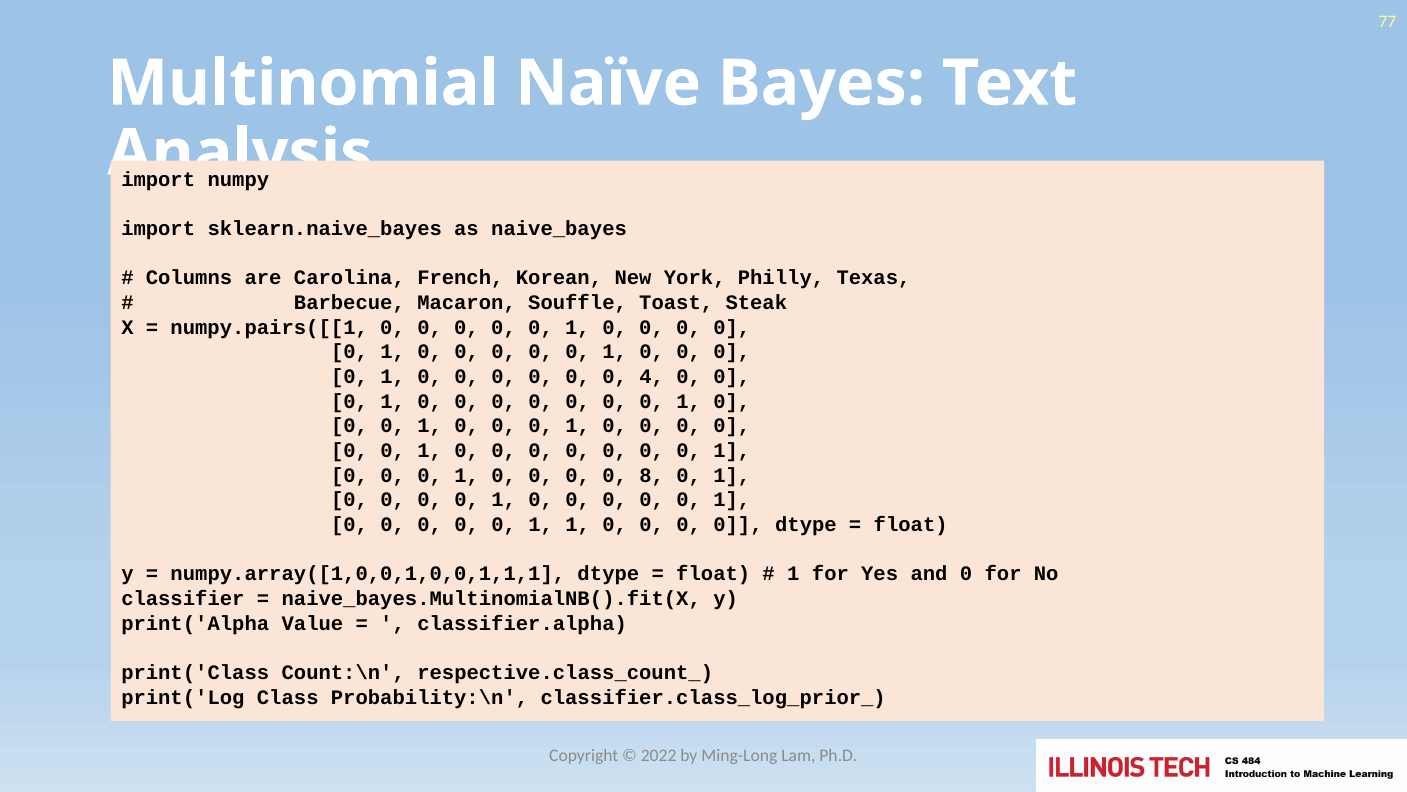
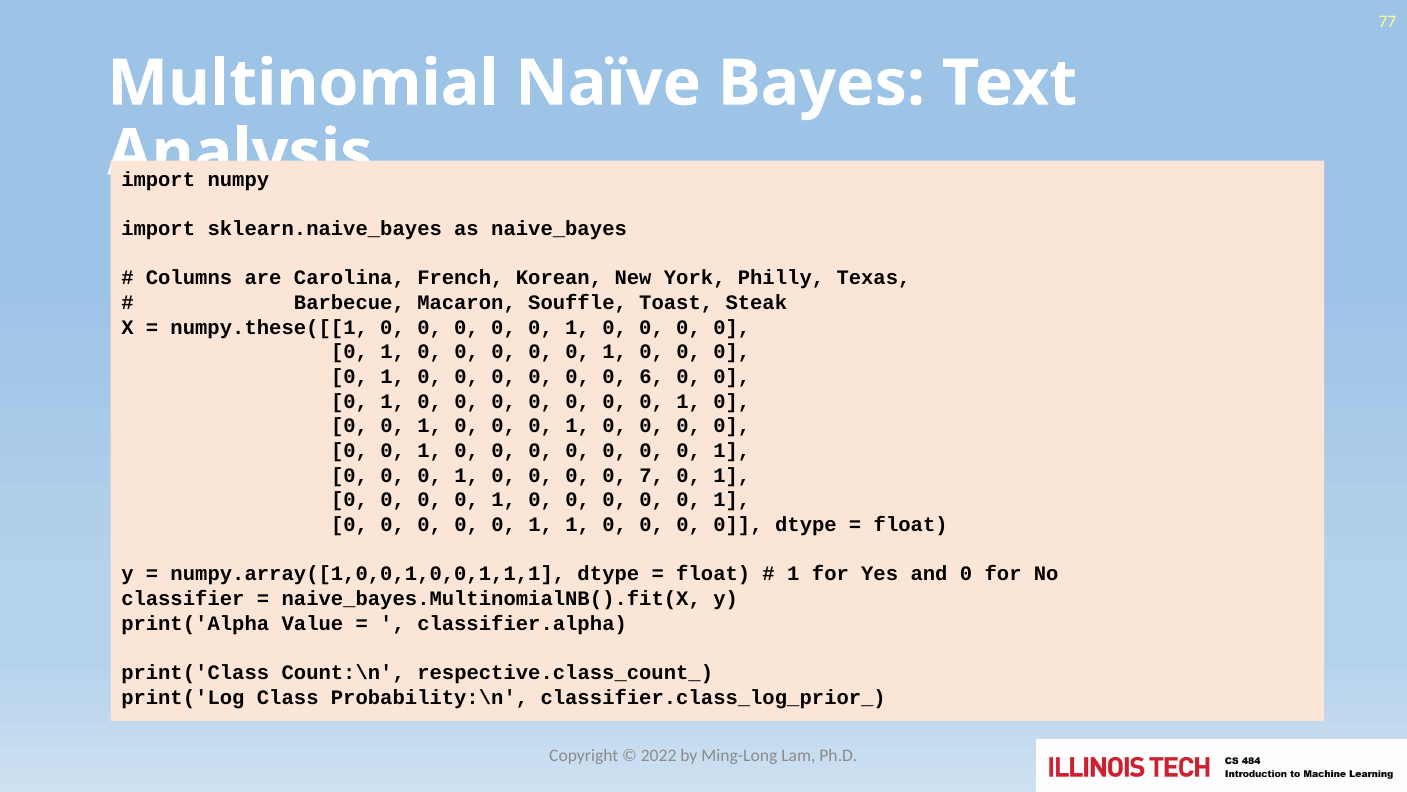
numpy.pairs([[1: numpy.pairs([[1 -> numpy.these([[1 (269, 327)
4: 4 -> 6 (652, 377)
8: 8 -> 7 (652, 475)
